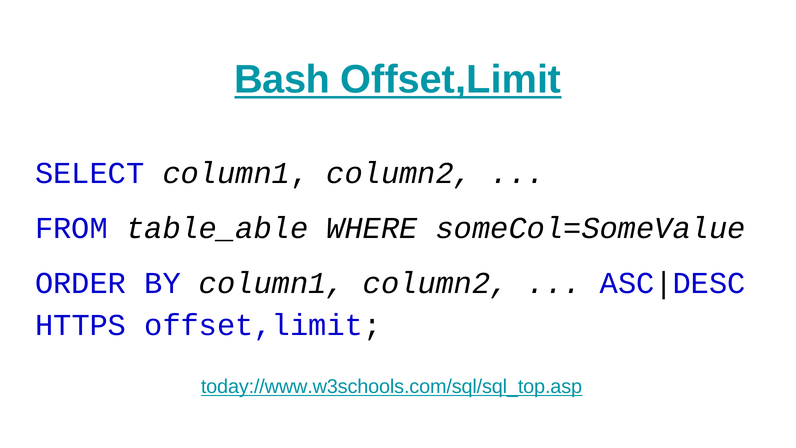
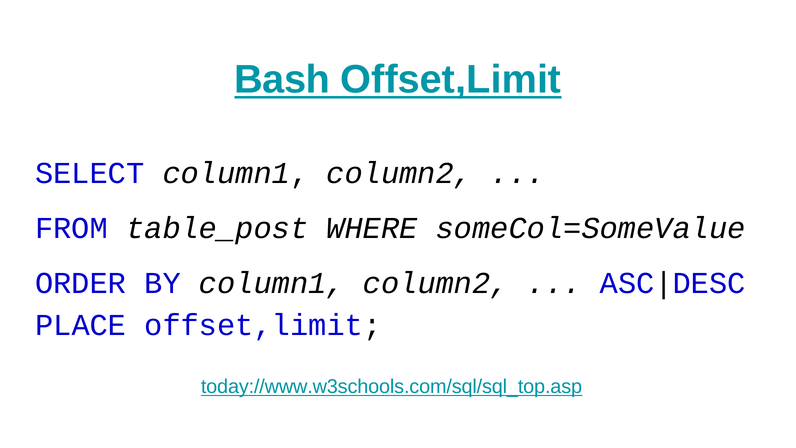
table_able: table_able -> table_post (217, 228)
HTTPS: HTTPS -> PLACE (81, 325)
